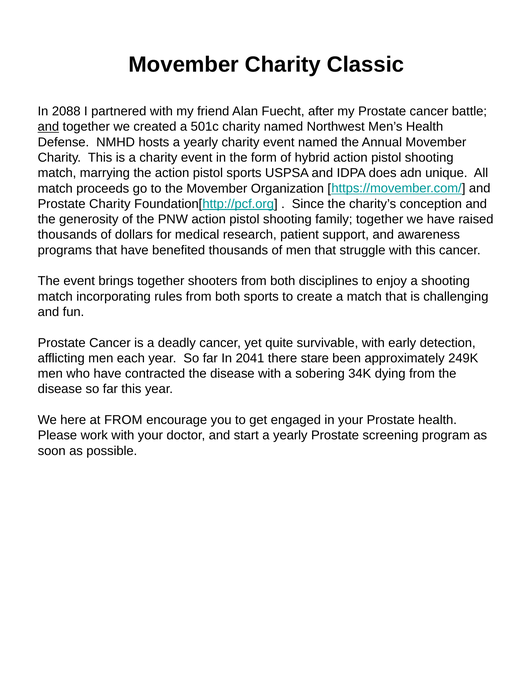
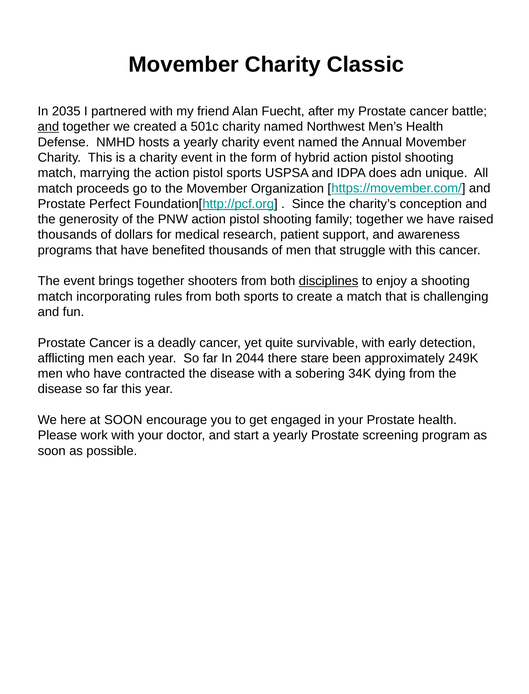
2088: 2088 -> 2035 (66, 111)
Prostate Charity: Charity -> Perfect (110, 204)
disciplines underline: none -> present (329, 281)
2041: 2041 -> 2044 (250, 358)
at FROM: FROM -> SOON (123, 420)
